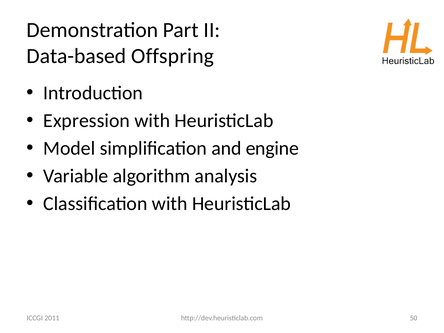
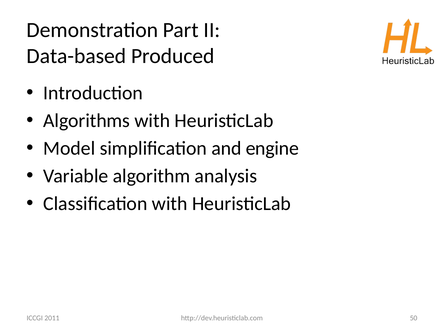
Offspring: Offspring -> Produced (173, 56)
Expression: Expression -> Algorithms (87, 121)
